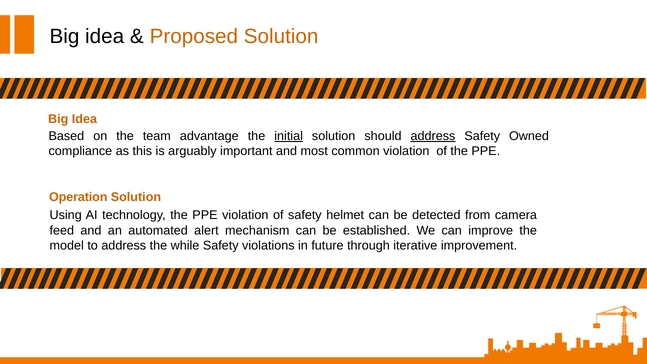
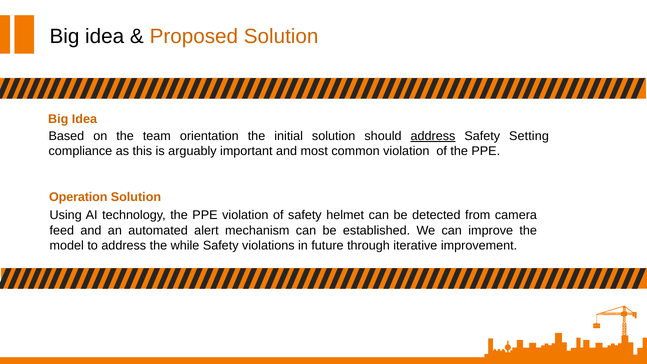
advantage: advantage -> orientation (209, 136)
initial underline: present -> none (289, 136)
Owned: Owned -> Setting (529, 136)
